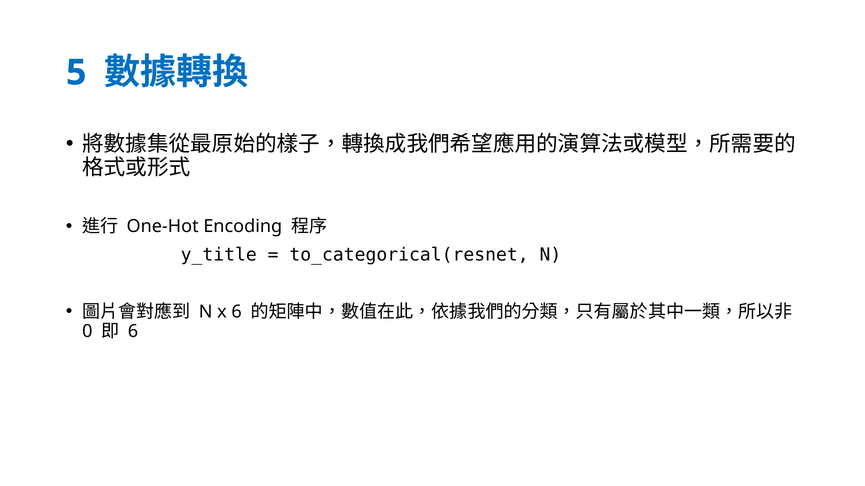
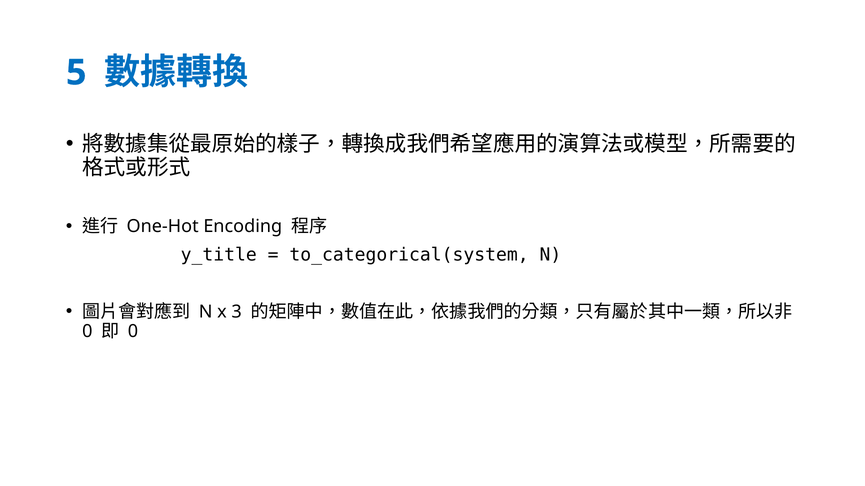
to_categorical(resnet: to_categorical(resnet -> to_categorical(system (409, 255)
x 6: 6 -> 3 (237, 312)
6: 6 -> 0 (133, 331)
